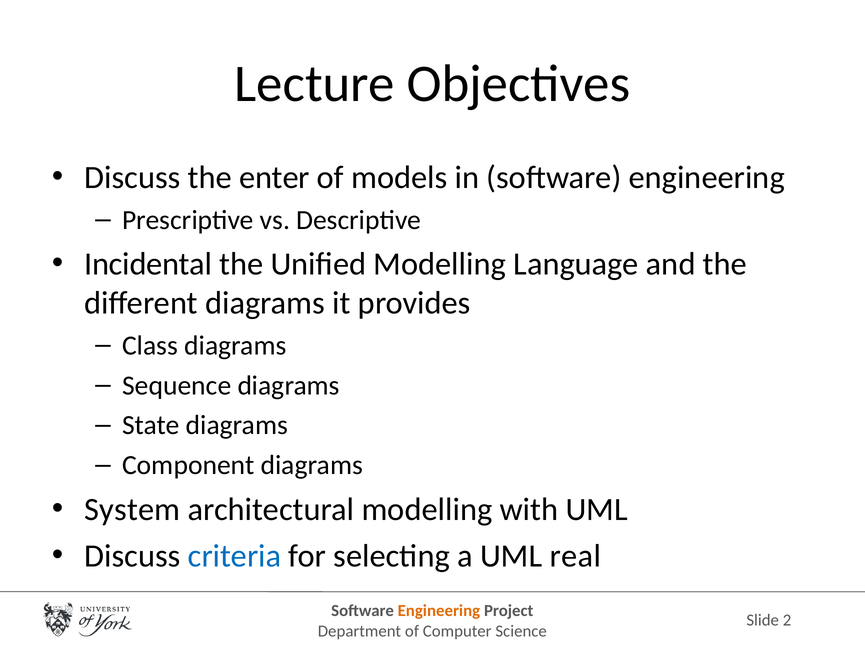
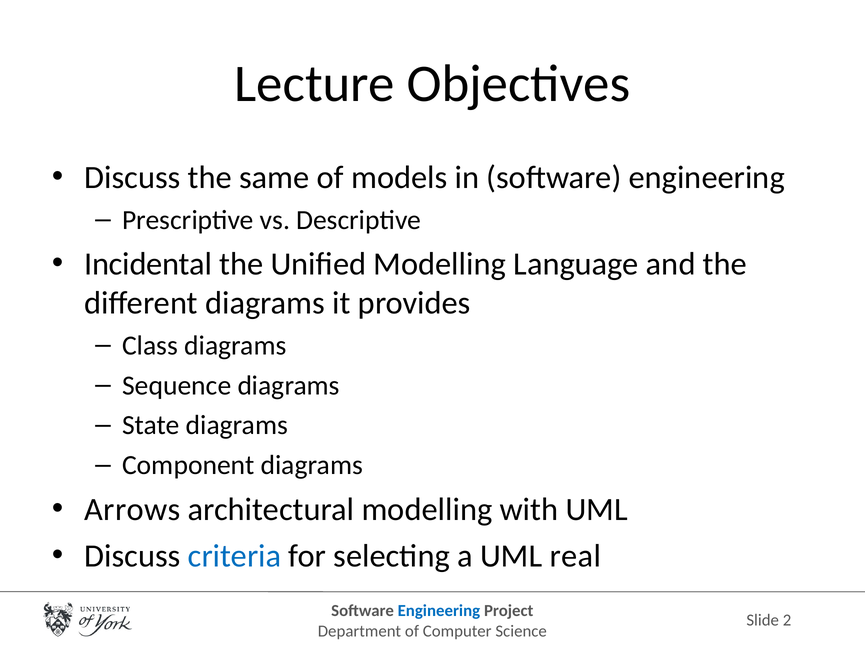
enter: enter -> same (274, 177)
System: System -> Arrows (132, 509)
Engineering colour: orange -> blue (439, 611)
